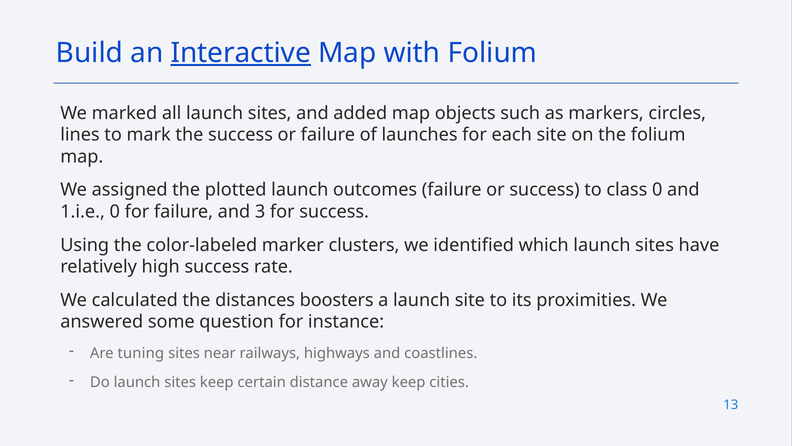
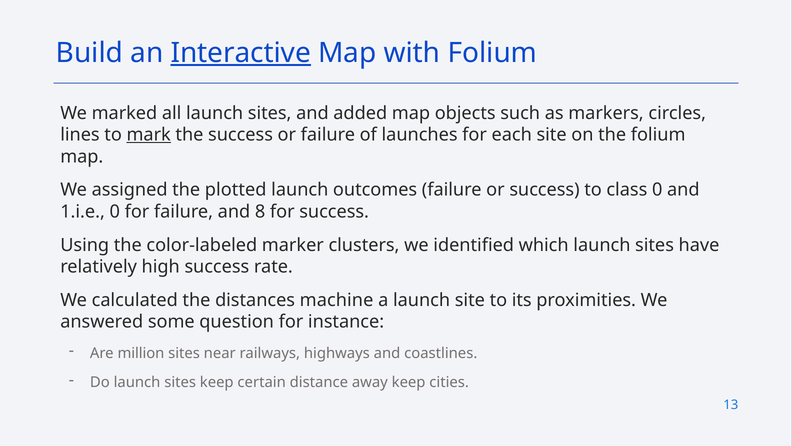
mark underline: none -> present (149, 135)
3: 3 -> 8 (260, 212)
boosters: boosters -> machine (337, 300)
tuning: tuning -> million (141, 353)
